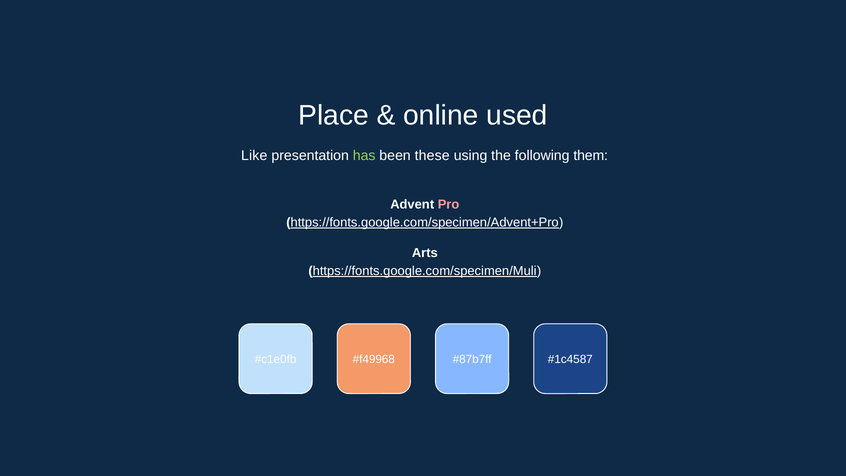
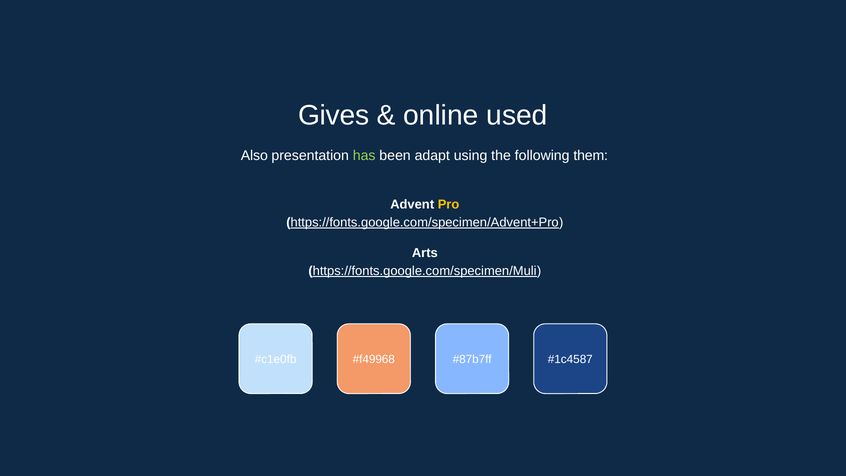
Place: Place -> Gives (334, 116)
Like: Like -> Also (254, 155)
these: these -> adapt (432, 155)
Pro colour: pink -> yellow (449, 204)
